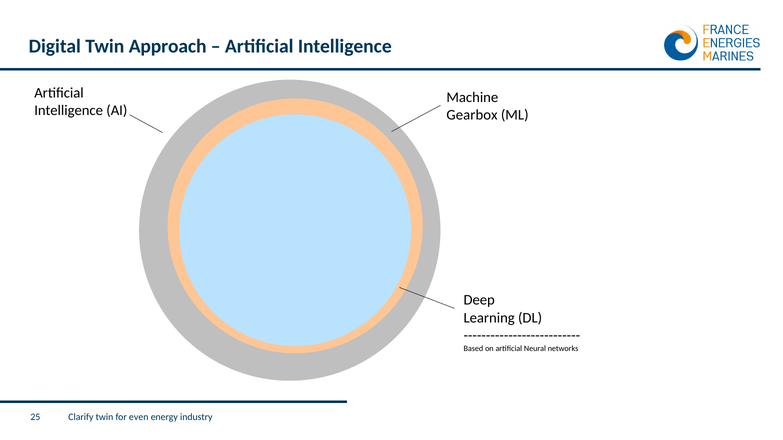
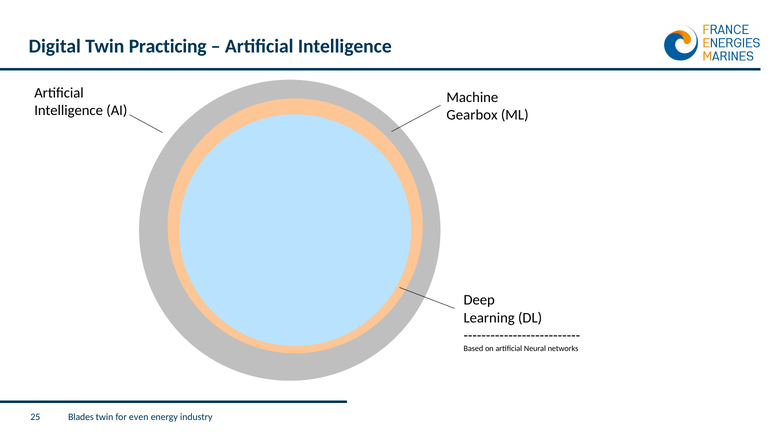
Approach: Approach -> Practicing (168, 46)
Clarify: Clarify -> Blades (81, 418)
